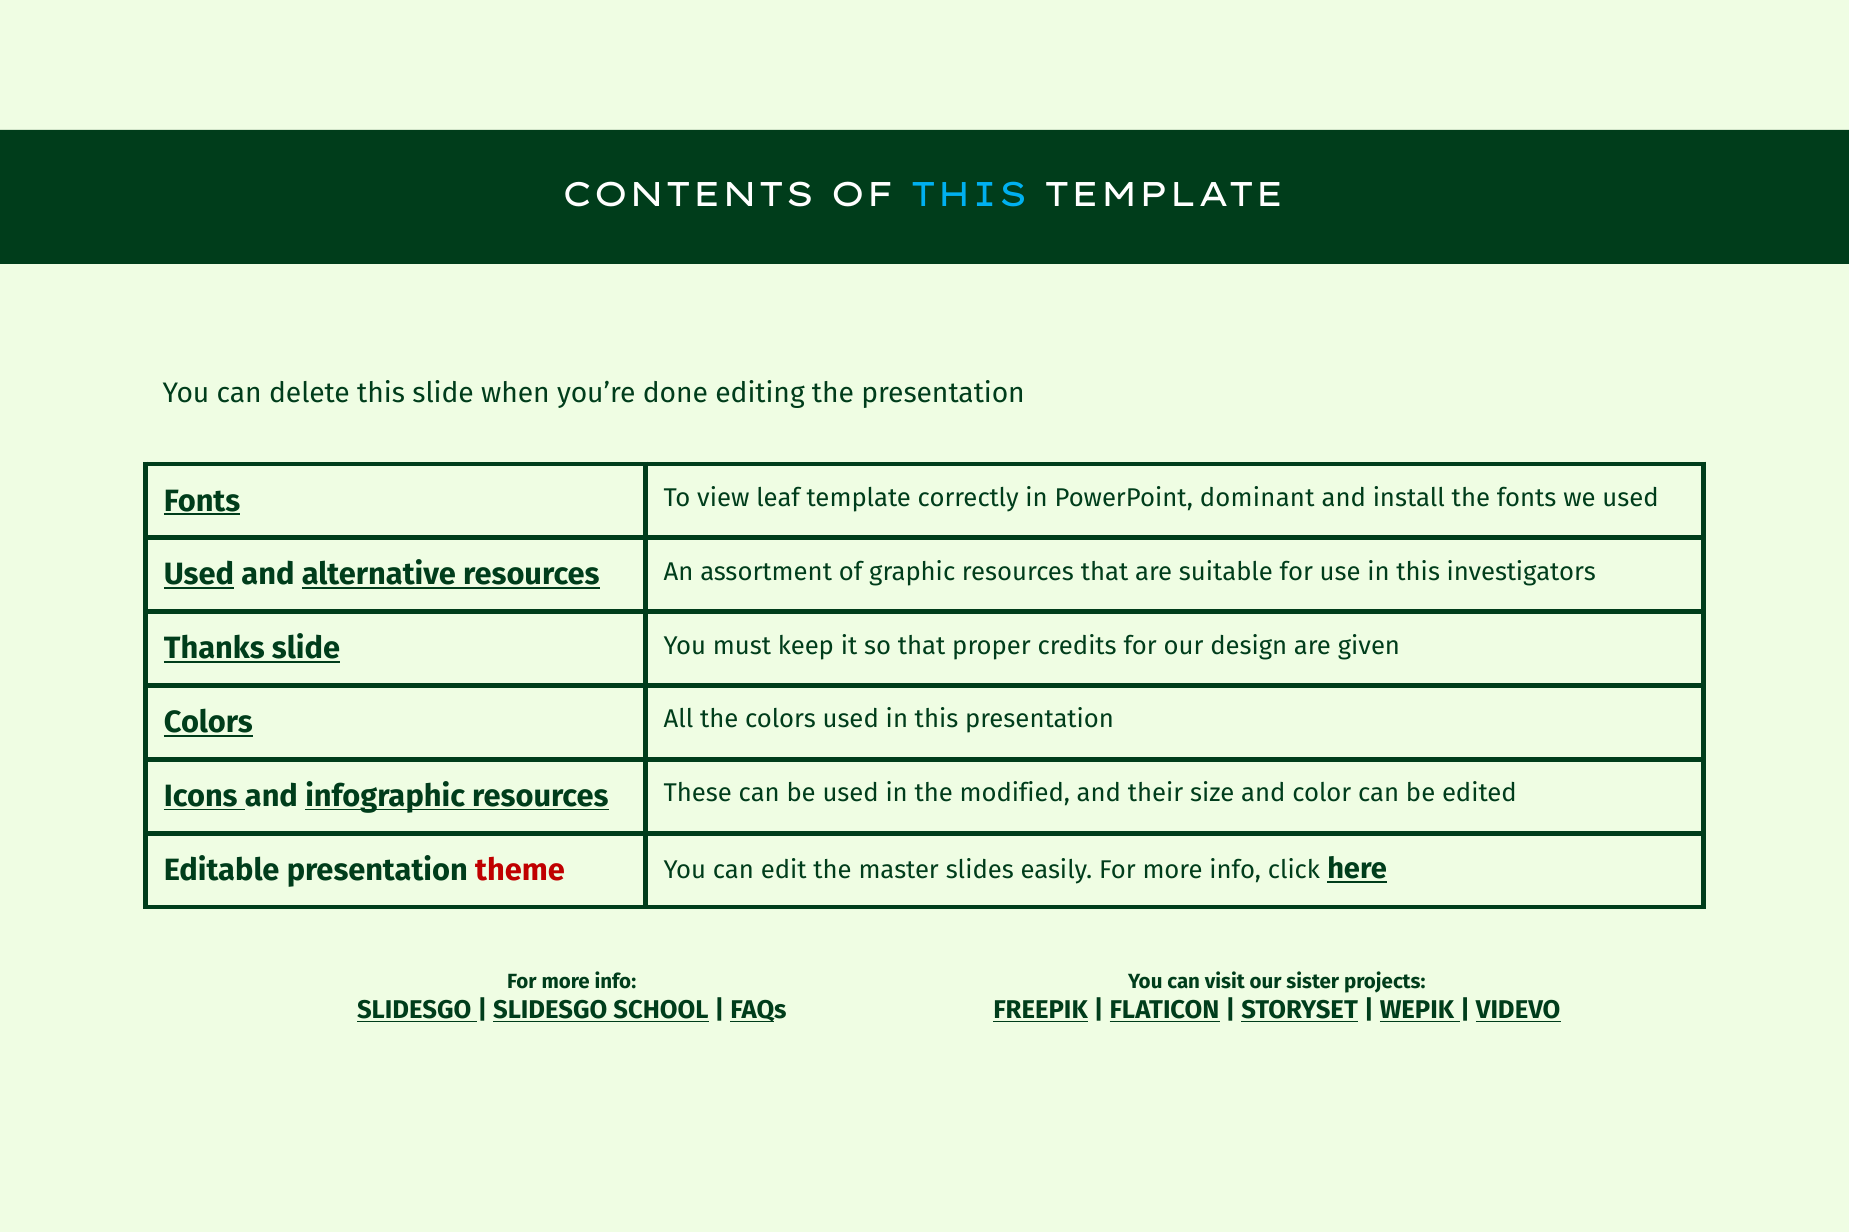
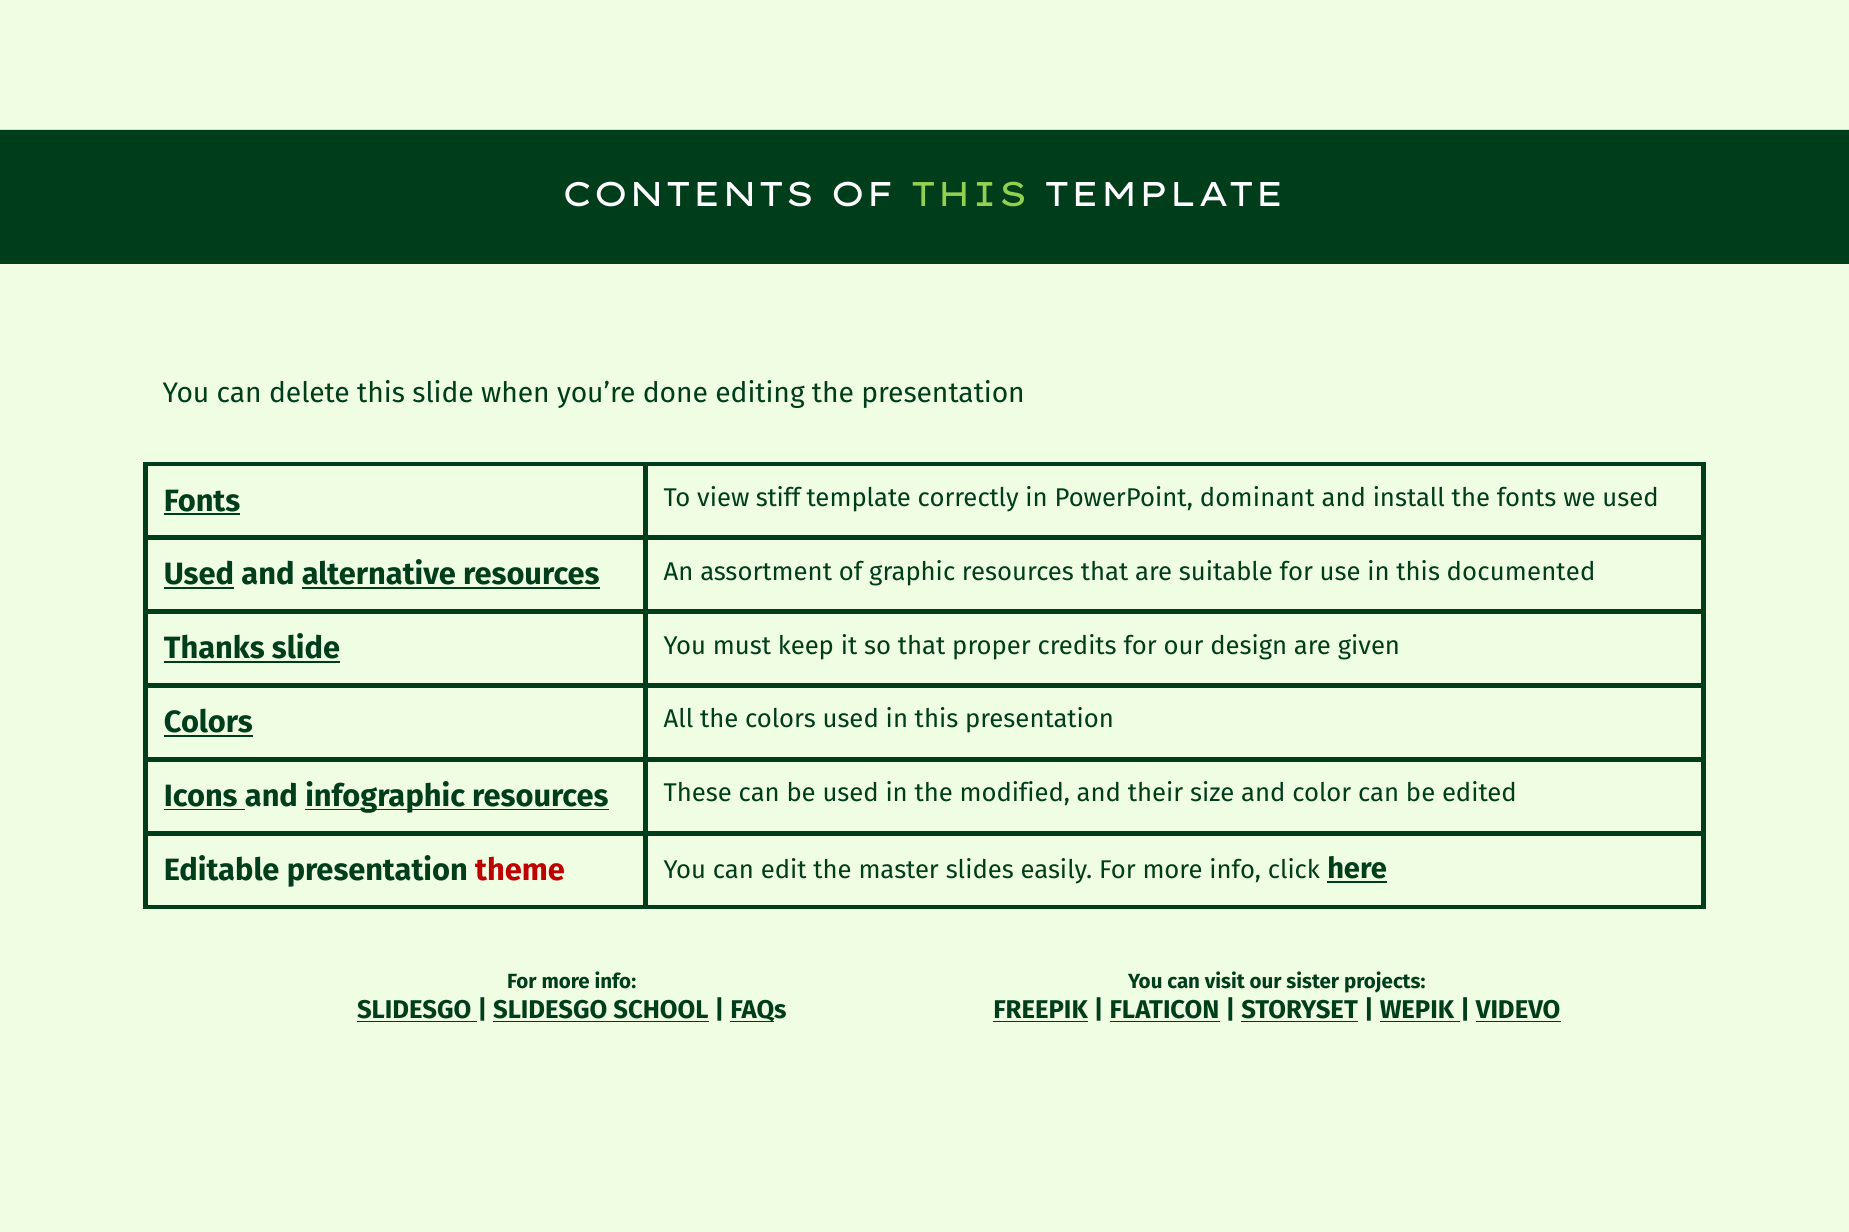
THIS colour: light blue -> light green (969, 196)
leaf: leaf -> stiff (778, 498)
investigators: investigators -> documented (1521, 572)
